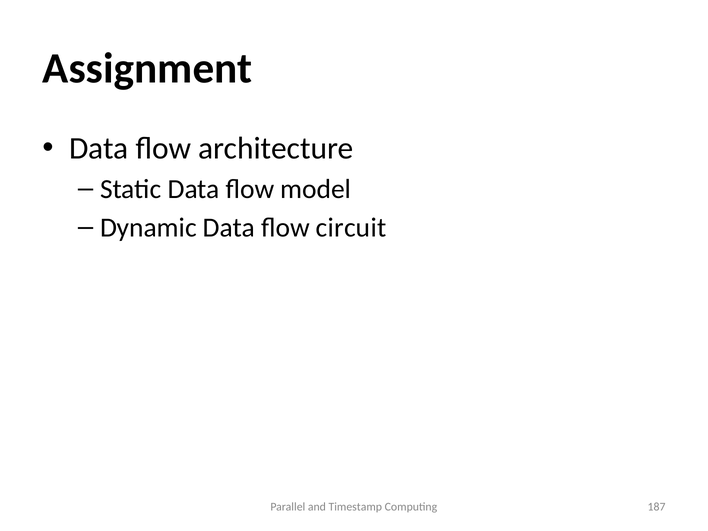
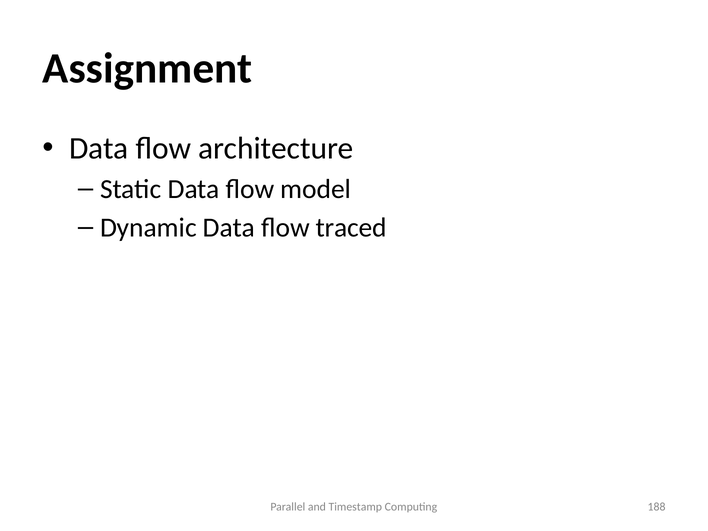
circuit: circuit -> traced (351, 228)
187: 187 -> 188 (657, 507)
